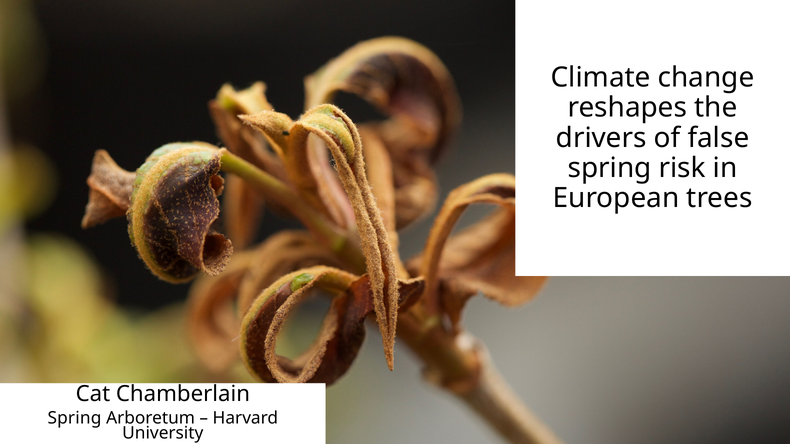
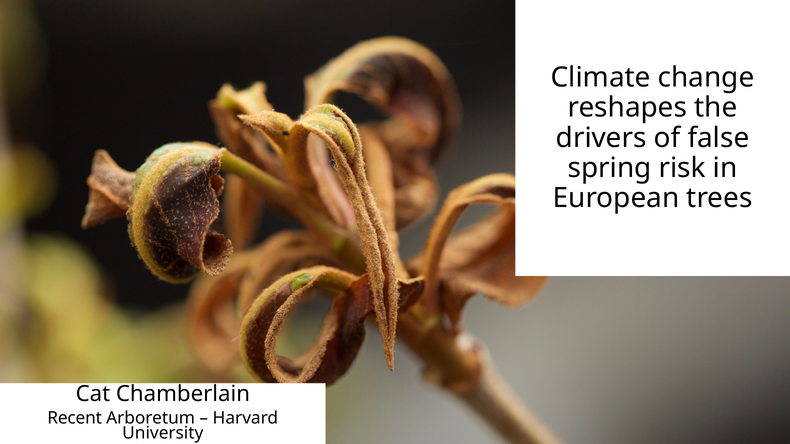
Spring: Spring -> Recent (75, 418)
